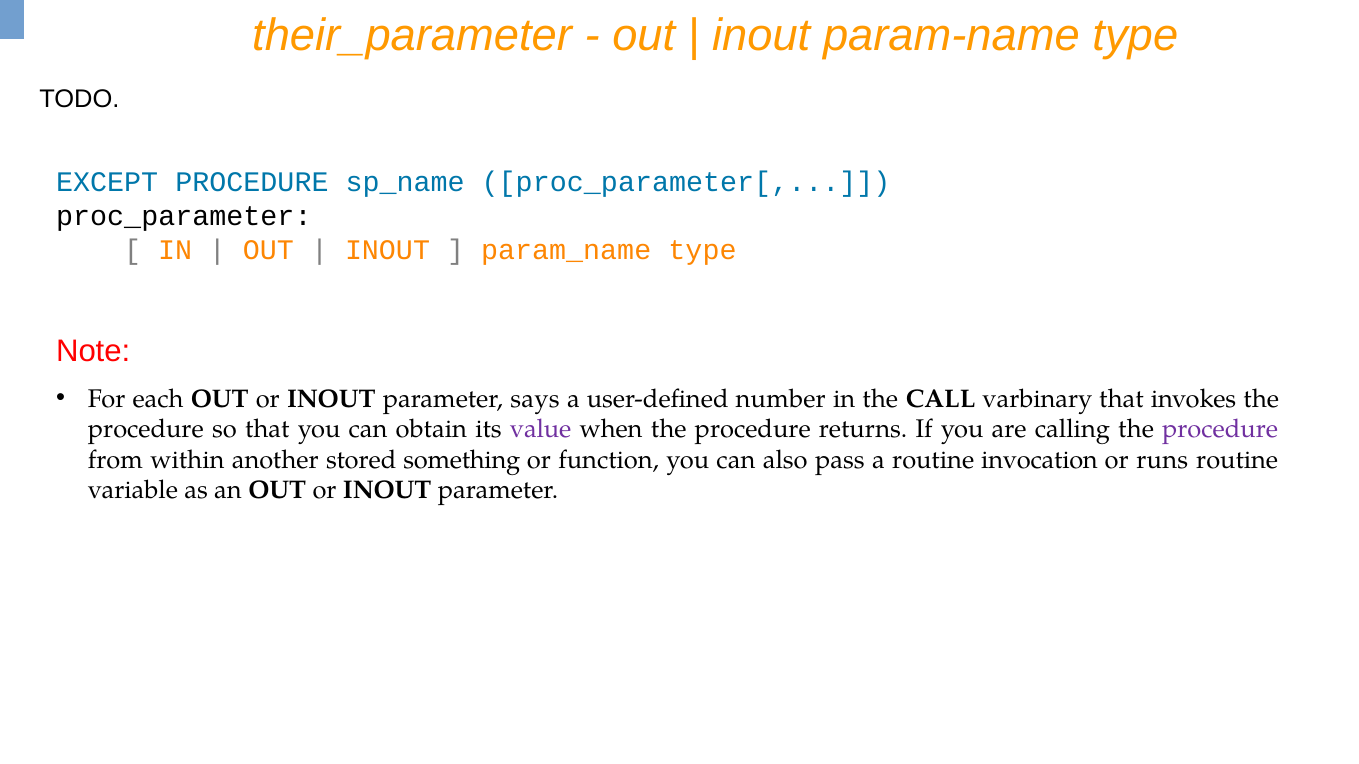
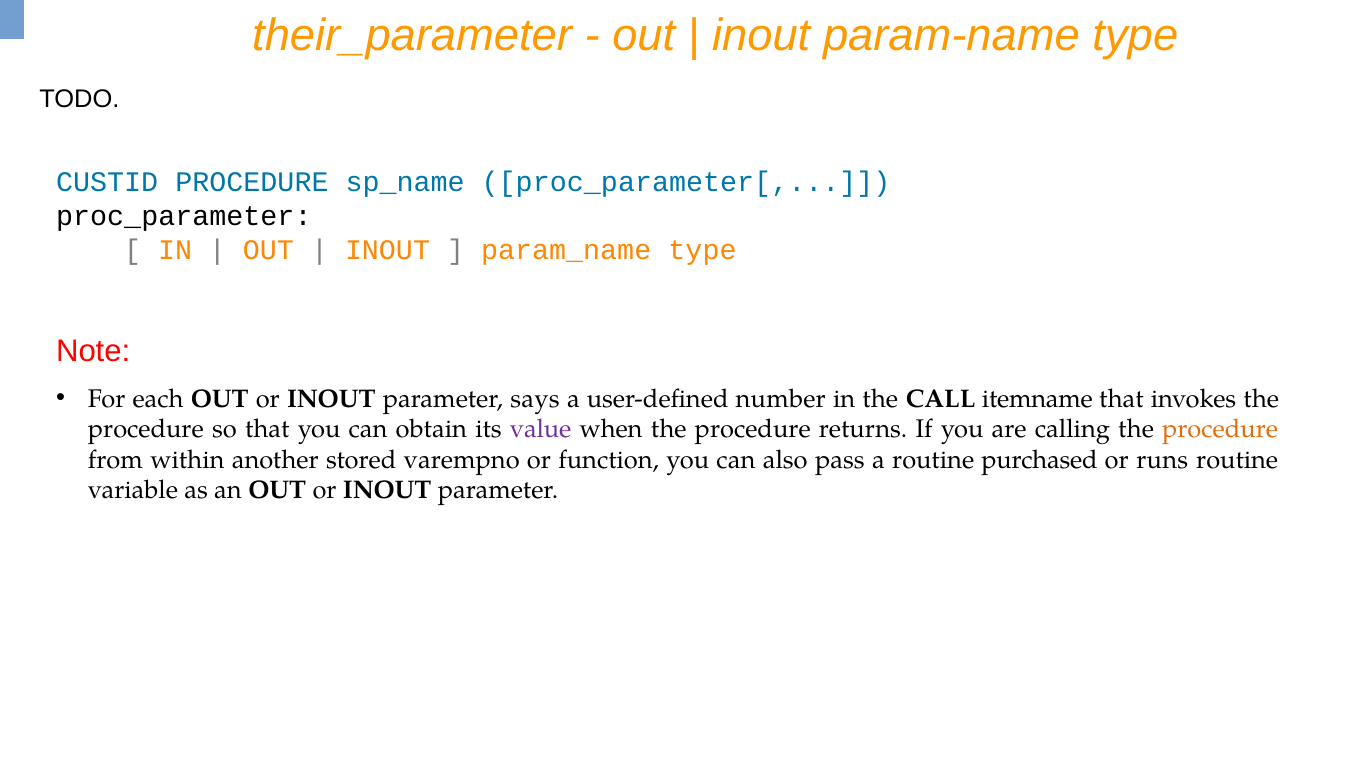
EXCEPT: EXCEPT -> CUSTID (107, 182)
varbinary: varbinary -> itemname (1037, 399)
procedure colour: purple -> orange (1220, 430)
something: something -> varempno (462, 460)
invocation: invocation -> purchased (1040, 460)
